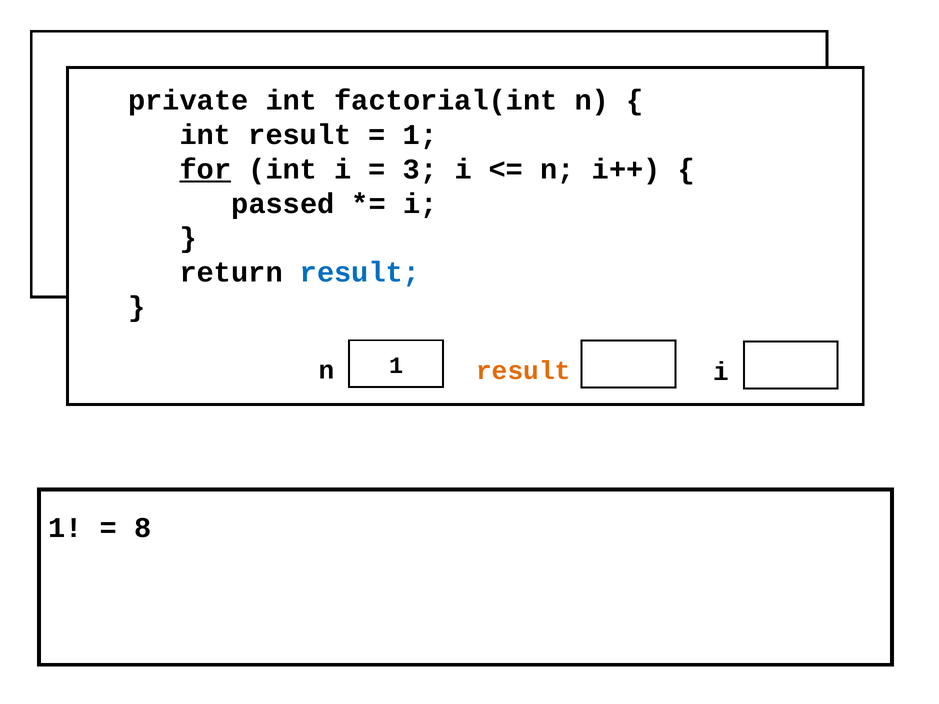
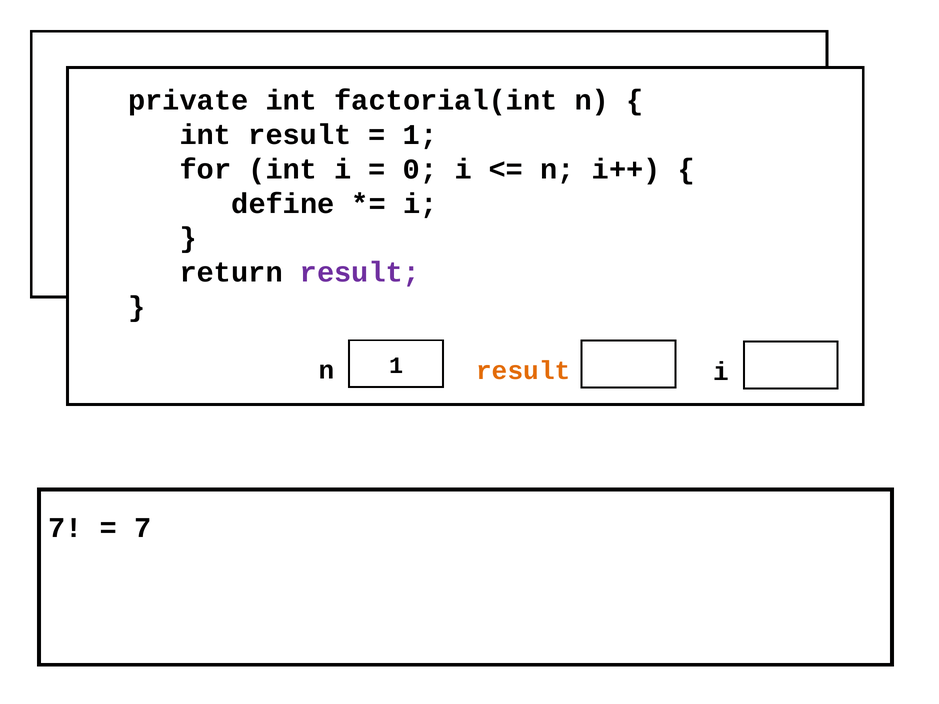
for underline: present -> none (205, 169)
3: 3 -> 0 (420, 169)
passed: passed -> define (283, 204)
result colour: blue -> purple (360, 273)
1: 1 -> 7 (65, 528)
8: 8 -> 7 (143, 528)
